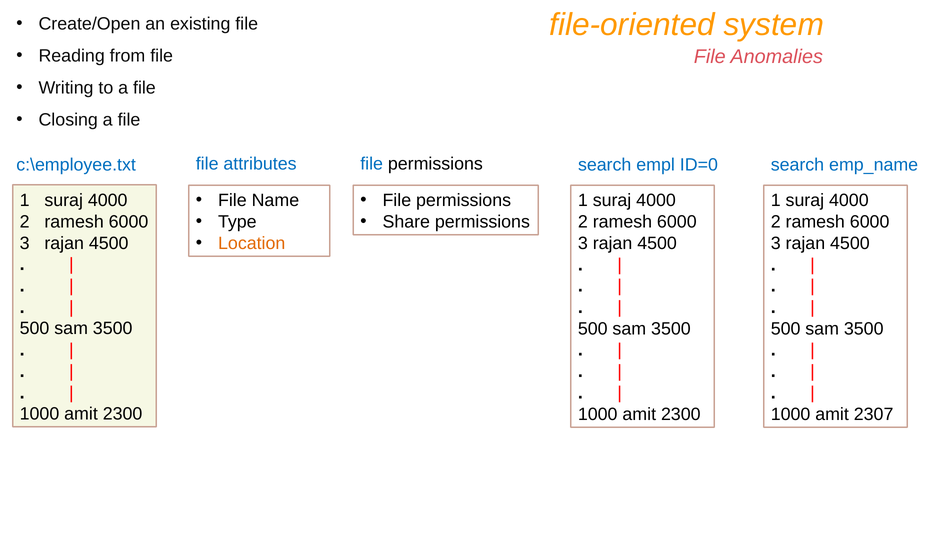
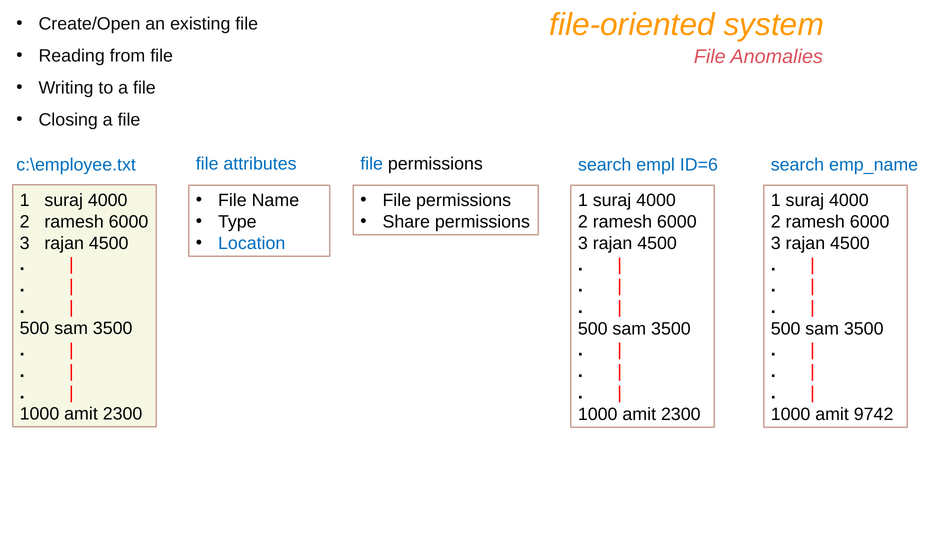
ID=0: ID=0 -> ID=6 (699, 165)
Location colour: orange -> blue (252, 243)
2307: 2307 -> 9742 (874, 414)
